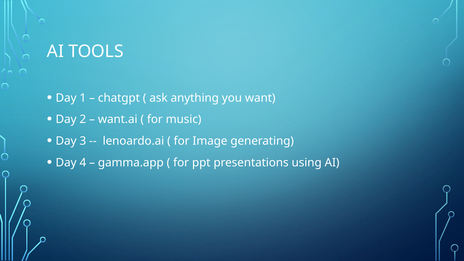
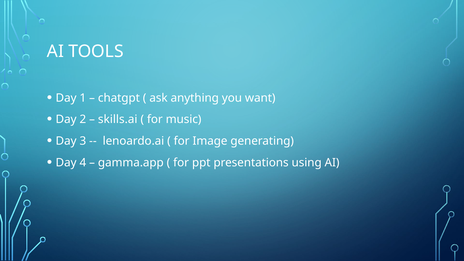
want.ai: want.ai -> skills.ai (118, 119)
